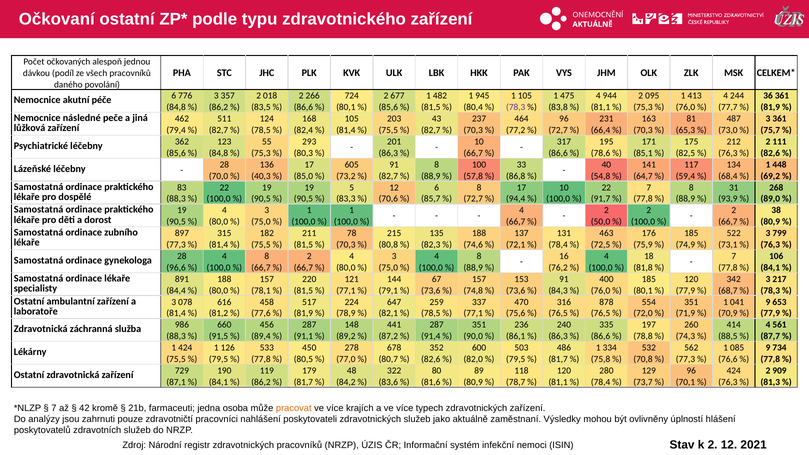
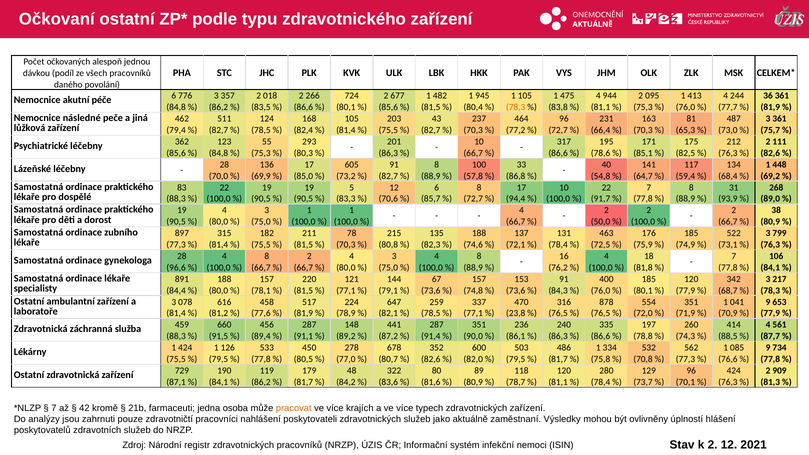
78,3 colour: purple -> orange (516, 107)
40,3: 40,3 -> 69,9 (261, 176)
75,6: 75,6 -> 23,8 (516, 313)
986: 986 -> 459 (182, 325)
